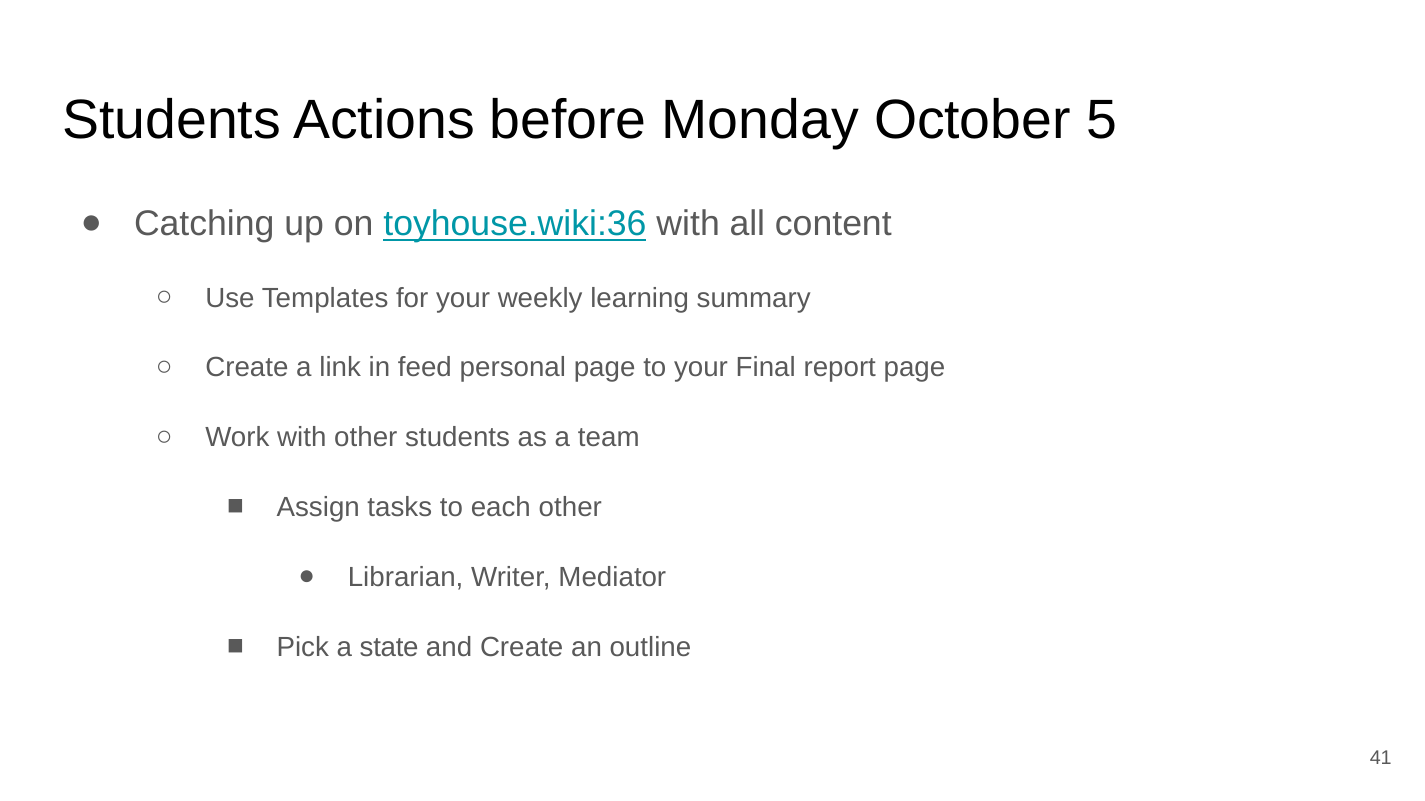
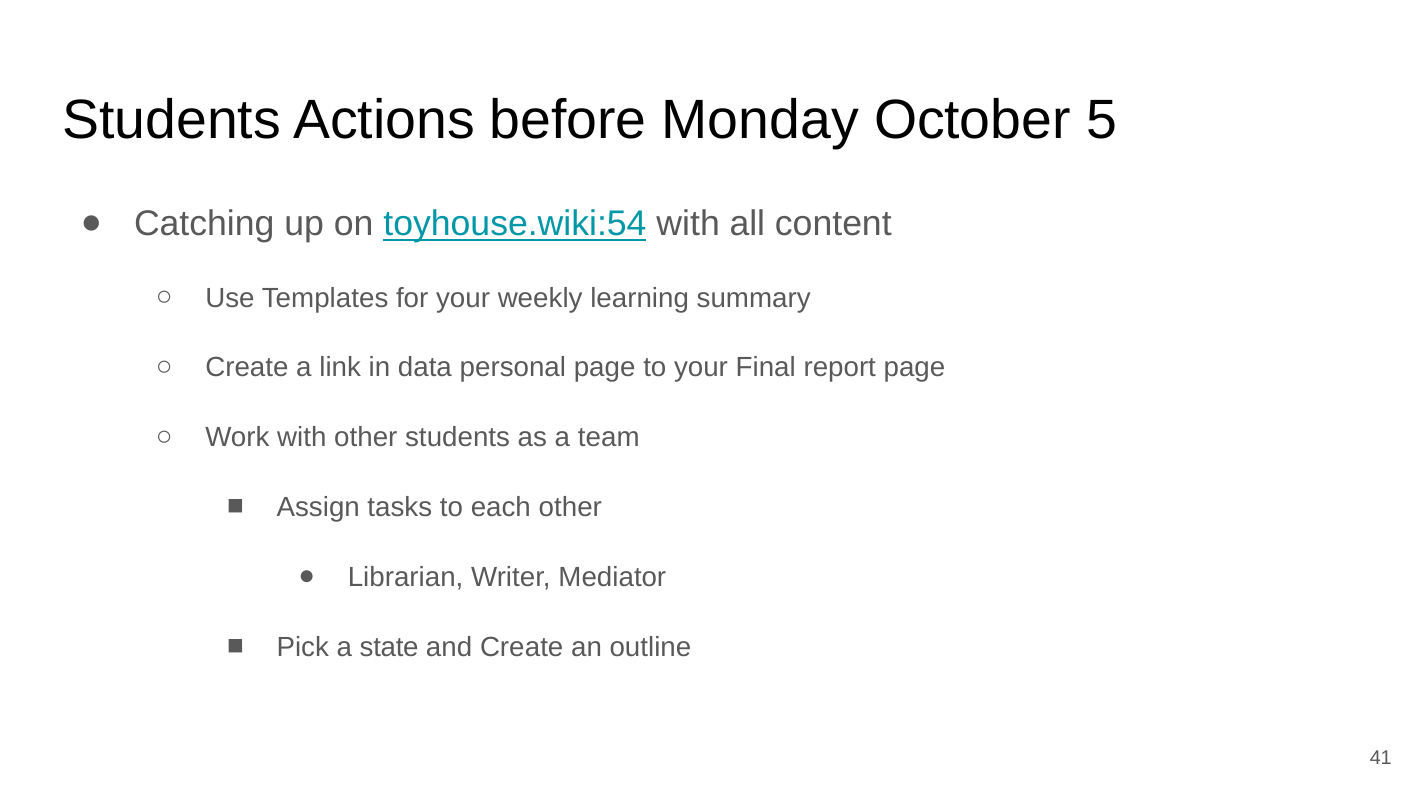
toyhouse.wiki:36: toyhouse.wiki:36 -> toyhouse.wiki:54 (515, 224)
feed: feed -> data (425, 368)
